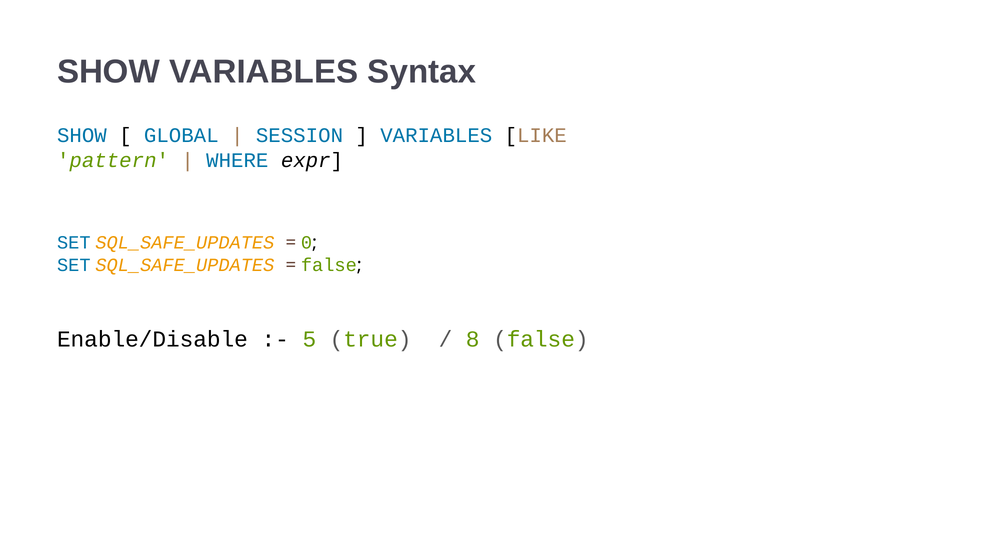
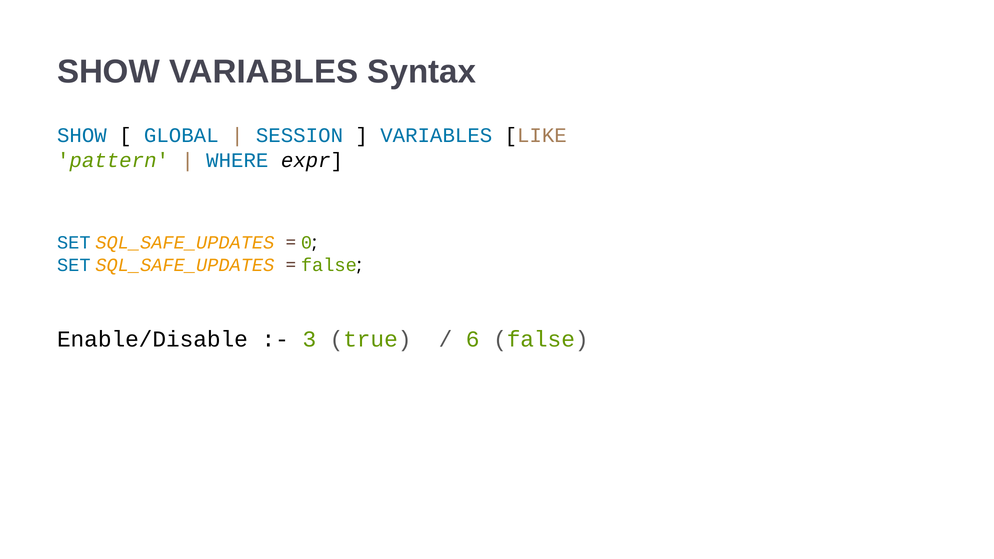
5: 5 -> 3 (309, 339)
8: 8 -> 6 (473, 339)
